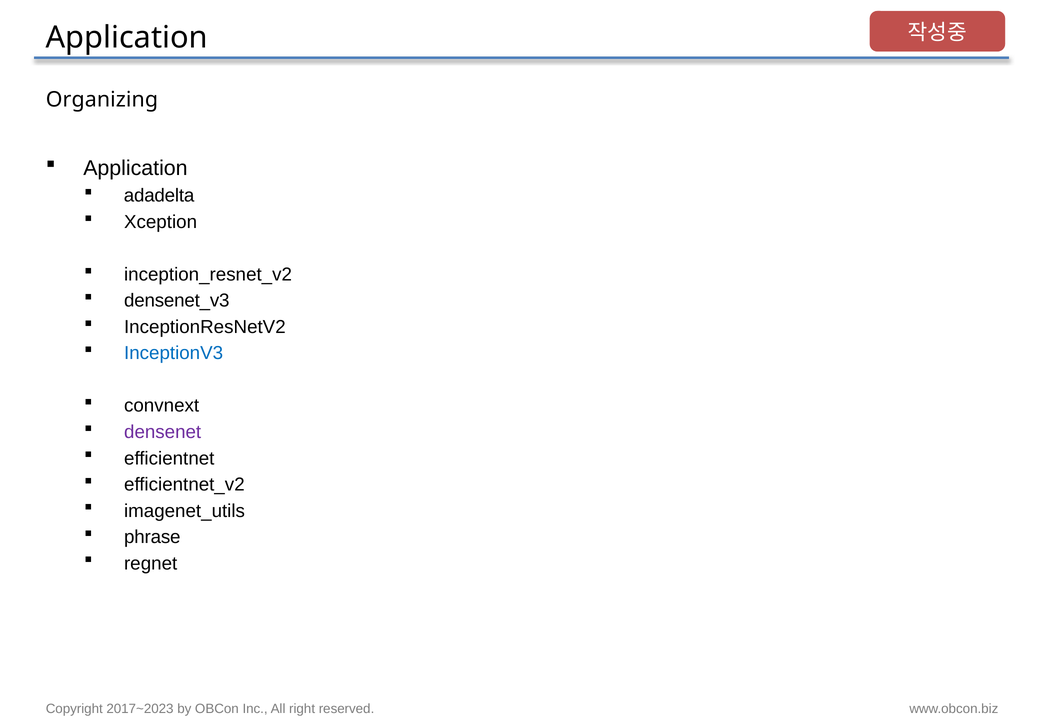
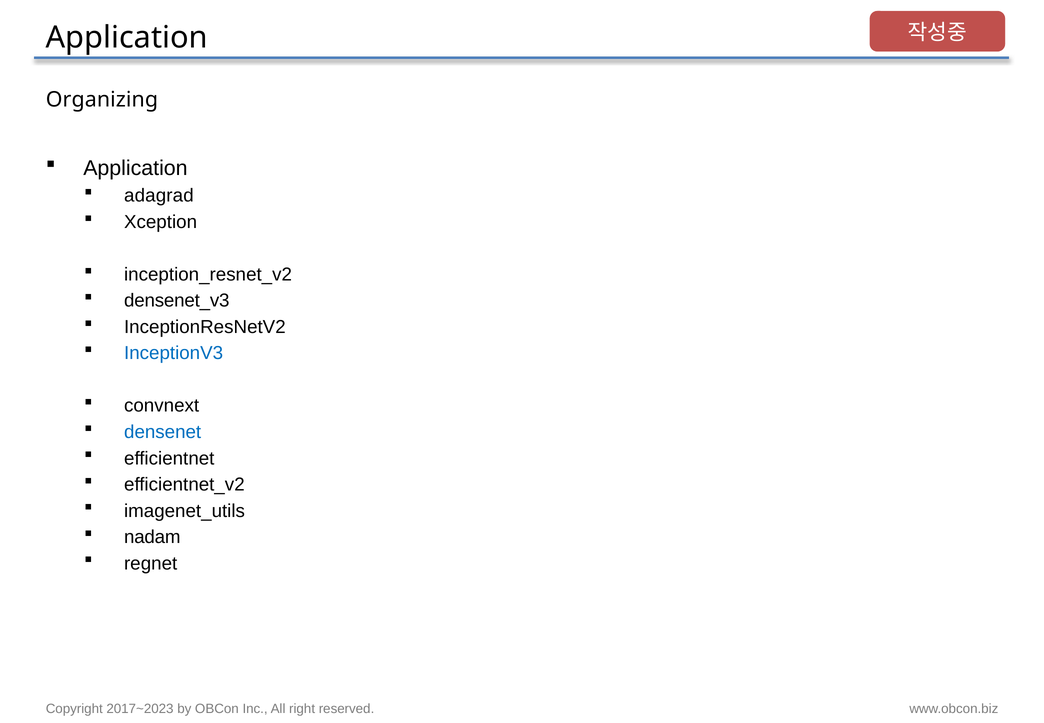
adadelta: adadelta -> adagrad (159, 196)
densenet colour: purple -> blue (163, 432)
phrase: phrase -> nadam (152, 537)
